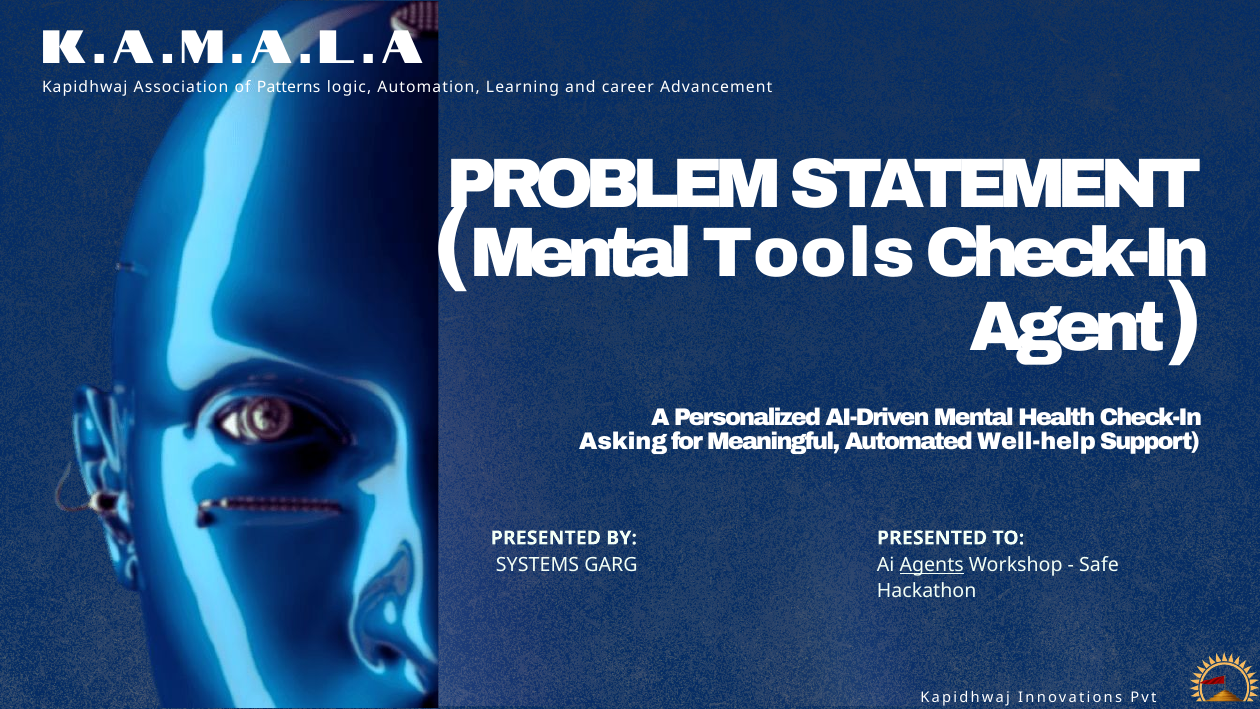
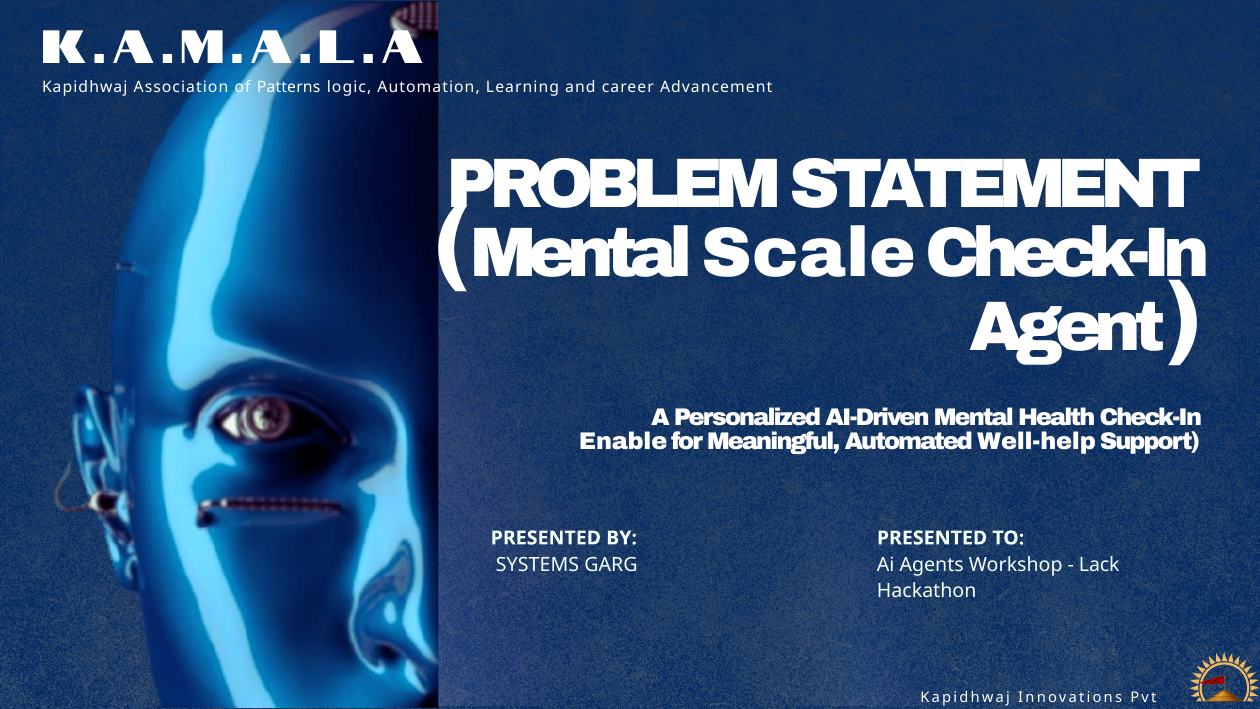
Tools: Tools -> Scale (809, 253)
Asking: Asking -> Enable (623, 441)
Agents underline: present -> none (932, 565)
Safe: Safe -> Lack (1099, 565)
